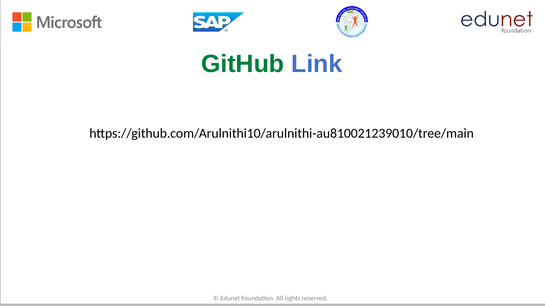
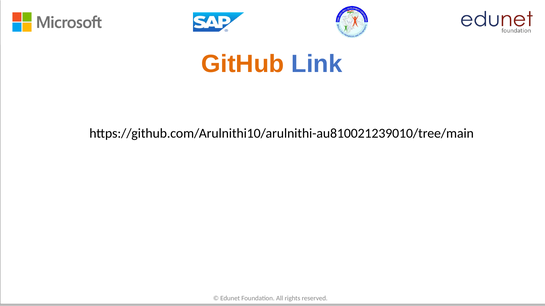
GitHub colour: green -> orange (243, 64)
